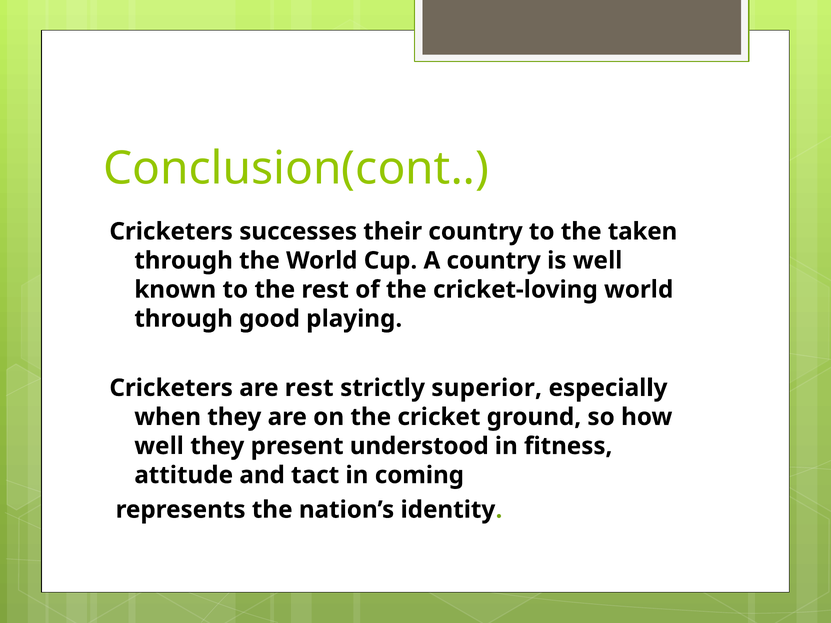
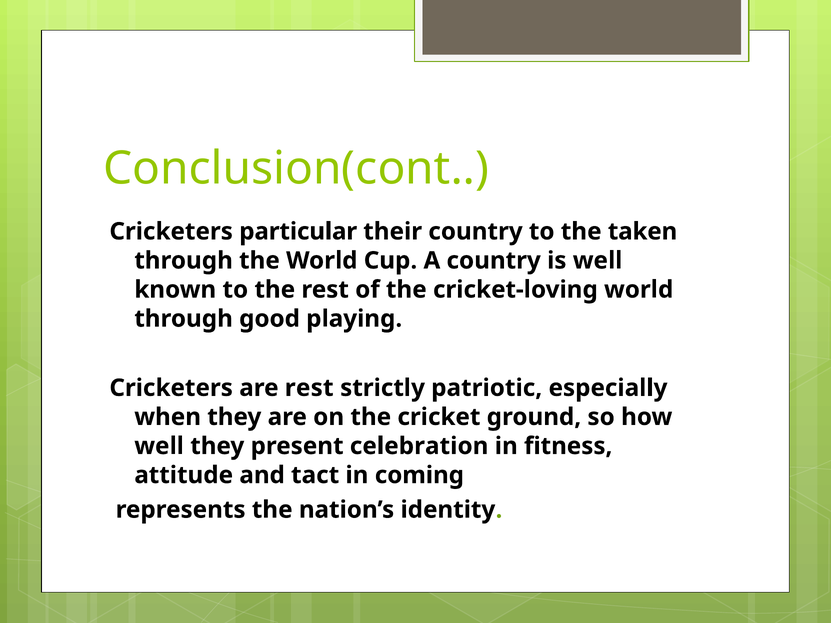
successes: successes -> particular (298, 232)
superior: superior -> patriotic (487, 388)
understood: understood -> celebration (419, 446)
